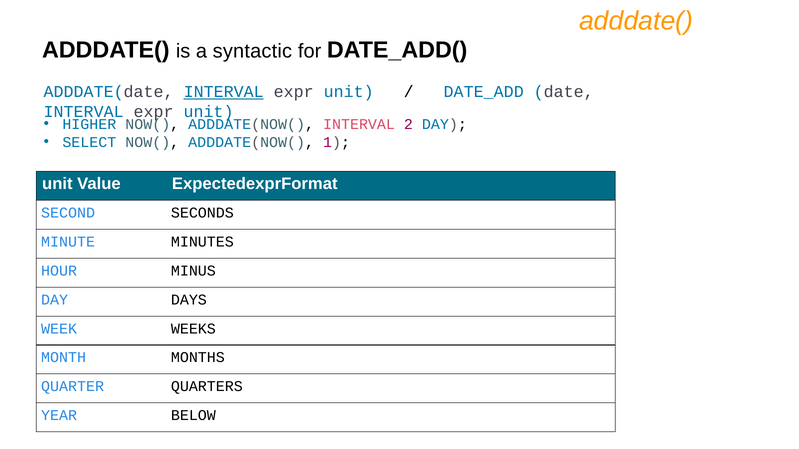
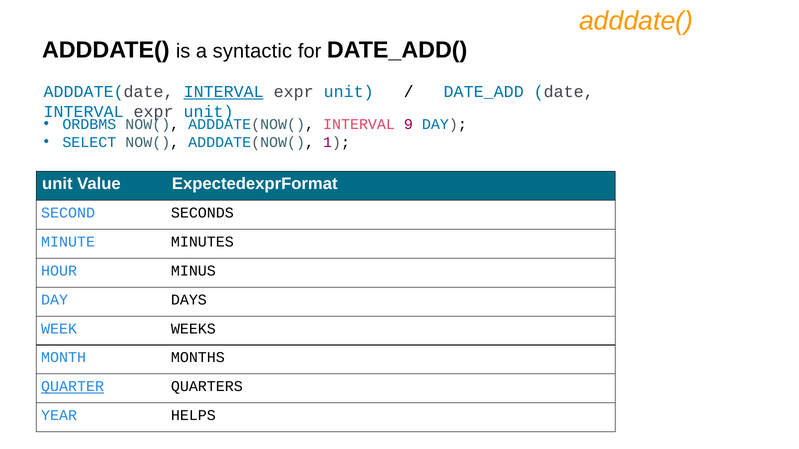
HIGHER: HIGHER -> ORDBMS (89, 124)
2: 2 -> 9 (408, 124)
QUARTER underline: none -> present (73, 387)
BELOW: BELOW -> HELPS (193, 416)
